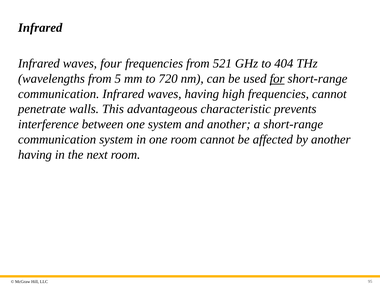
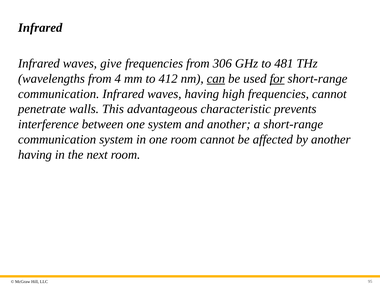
four: four -> give (111, 63)
521: 521 -> 306 (222, 63)
404: 404 -> 481 (284, 63)
5: 5 -> 4 (118, 79)
720: 720 -> 412 (168, 79)
can underline: none -> present (216, 79)
